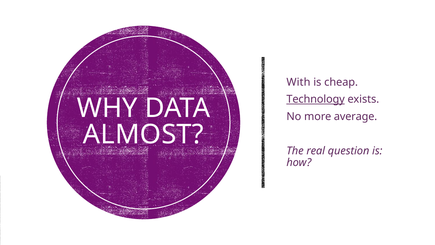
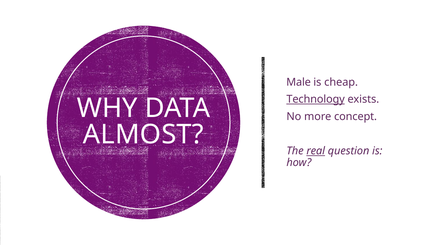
With: With -> Male (299, 82)
average: average -> concept (356, 116)
real underline: none -> present (316, 151)
